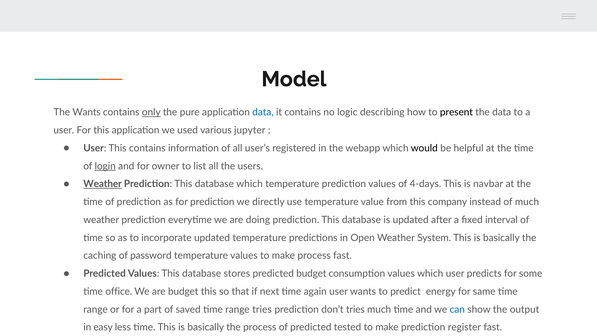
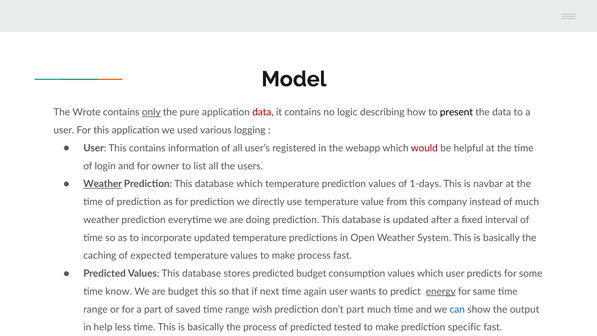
The Wants: Wants -> Wrote (87, 112)
data colour: blue -> red (263, 112)
jupyter: jupyter -> logging (250, 130)
would colour: black -> red (424, 148)
login underline: present -> none (105, 166)
4-days: 4-days -> 1-days (425, 184)
password: password -> expected (151, 256)
office: office -> know (119, 291)
energy underline: none -> present (441, 291)
range tries: tries -> wish (262, 309)
don’t tries: tries -> part (355, 309)
easy: easy -> help (103, 327)
register: register -> specific (464, 327)
